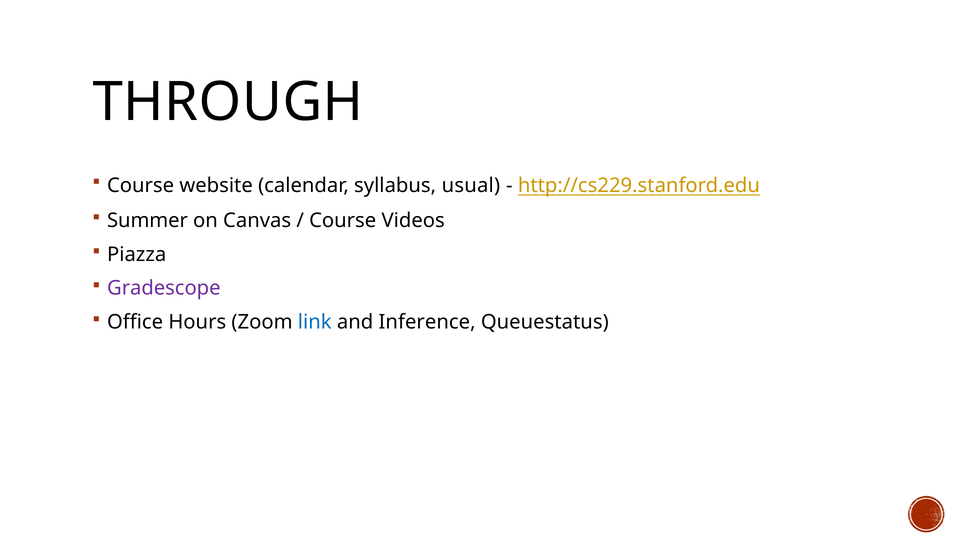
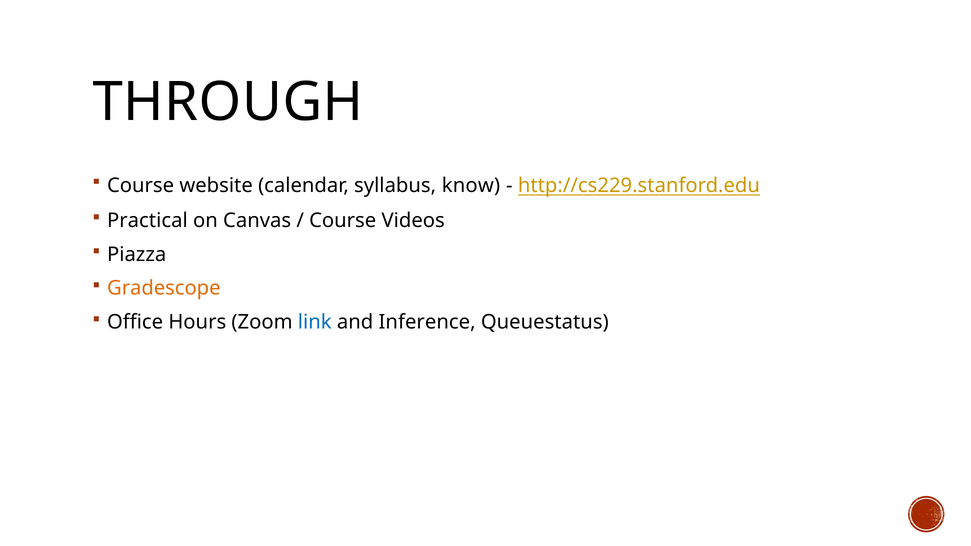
usual: usual -> know (471, 186)
Summer: Summer -> Practical (147, 220)
Gradescope colour: purple -> orange (164, 288)
